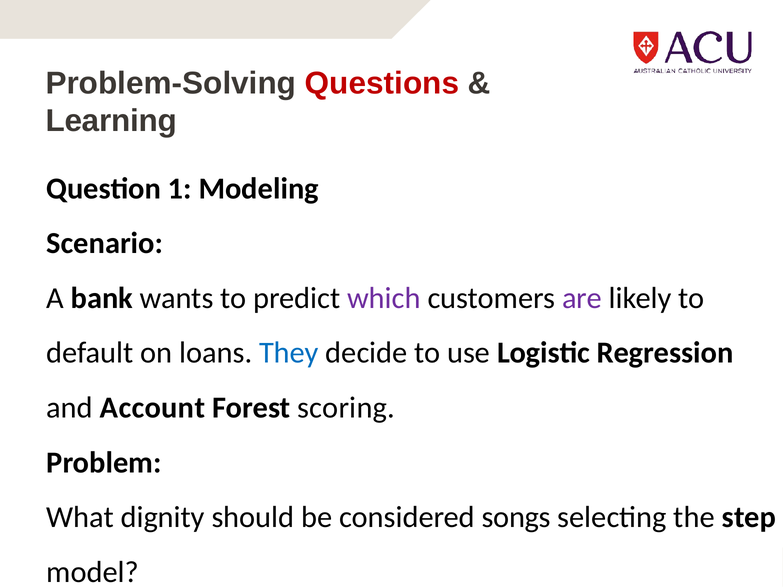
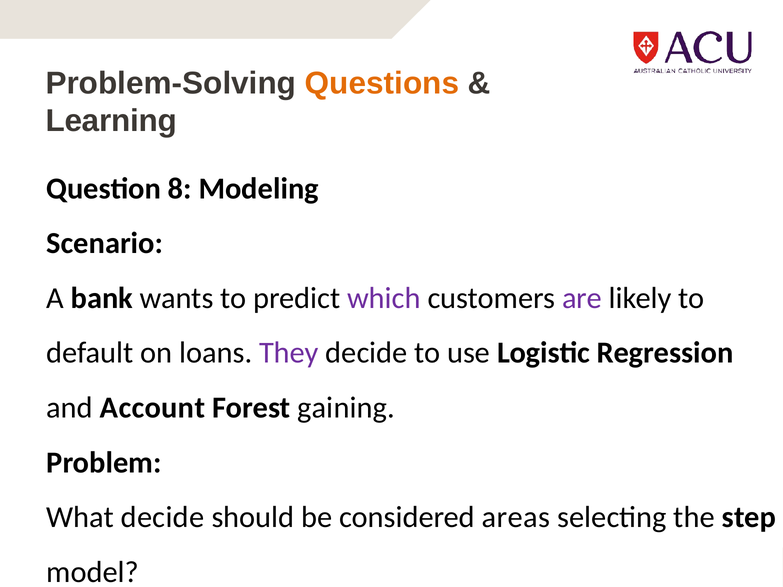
Questions colour: red -> orange (382, 83)
1: 1 -> 8 (180, 189)
They colour: blue -> purple (289, 353)
scoring: scoring -> gaining (346, 408)
What dignity: dignity -> decide (163, 518)
songs: songs -> areas (516, 518)
